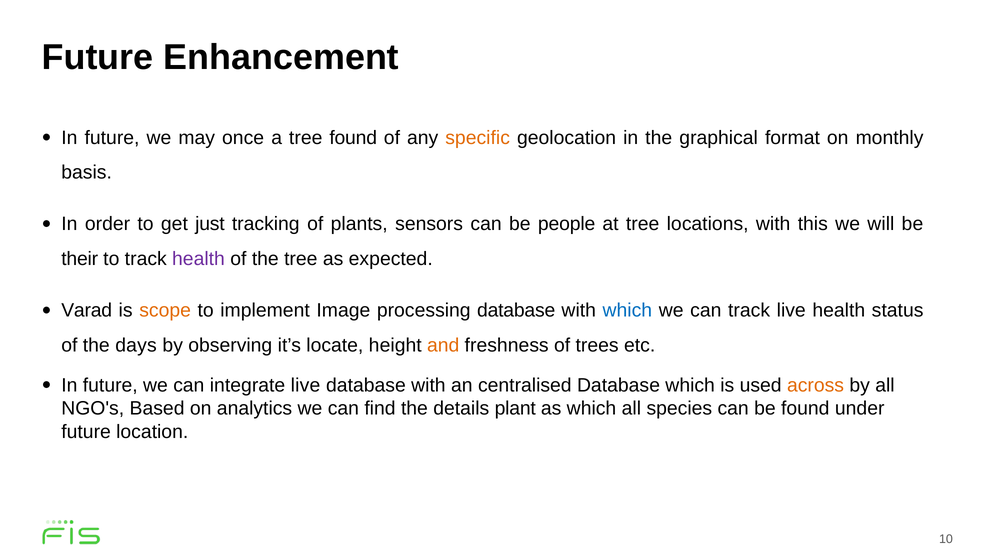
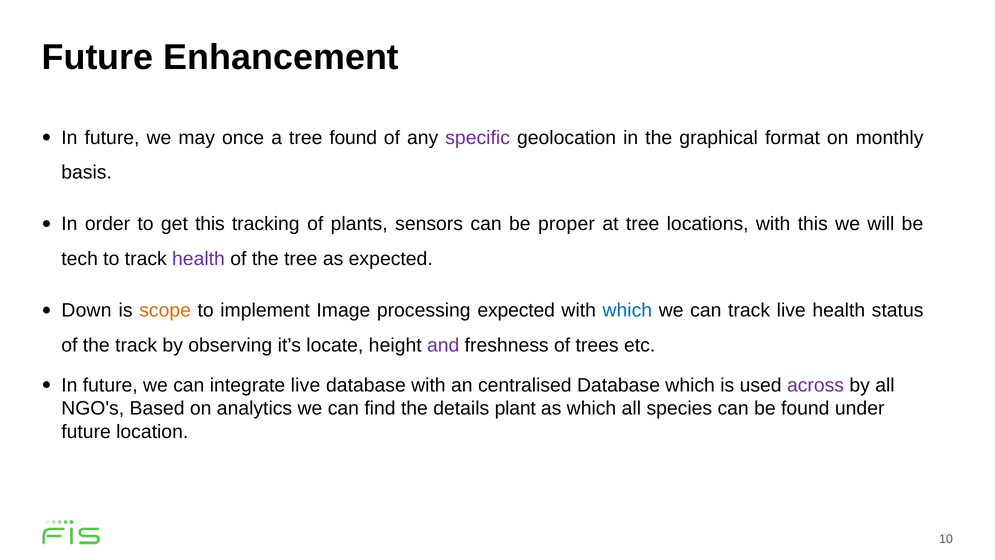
specific colour: orange -> purple (478, 138)
get just: just -> this (210, 224)
people: people -> proper (566, 224)
their: their -> tech (80, 259)
Varad: Varad -> Down (87, 310)
processing database: database -> expected (516, 310)
the days: days -> track (136, 345)
and colour: orange -> purple (443, 345)
across colour: orange -> purple (816, 385)
